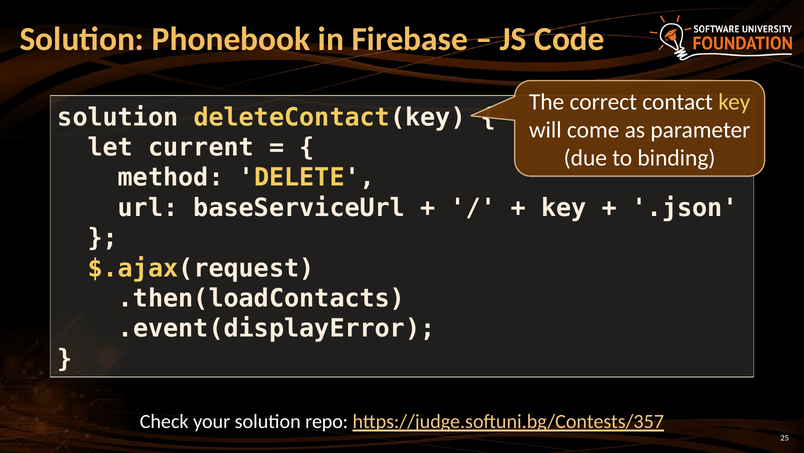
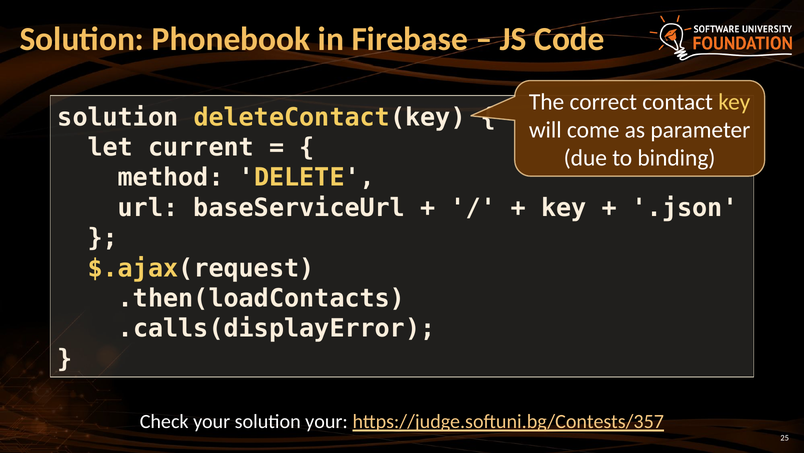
.event(displayError: .event(displayError -> .calls(displayError (277, 328)
solution repo: repo -> your (327, 421)
